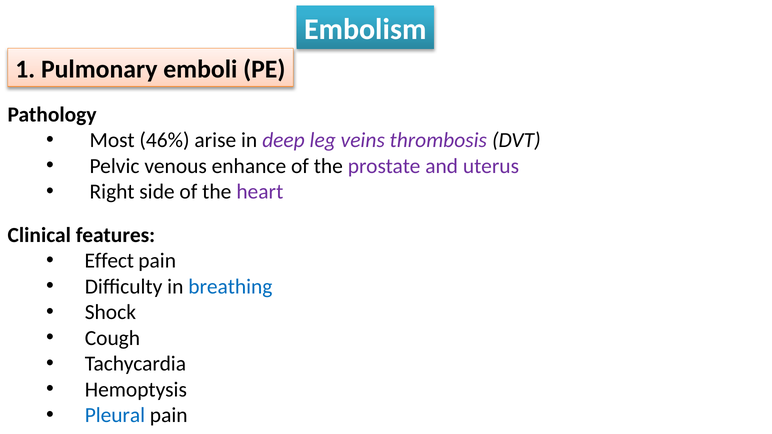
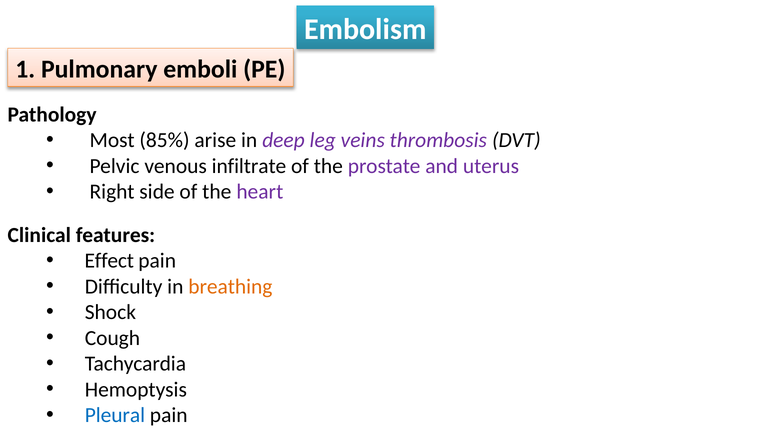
46%: 46% -> 85% (164, 140)
enhance: enhance -> infiltrate (249, 166)
breathing colour: blue -> orange (230, 287)
